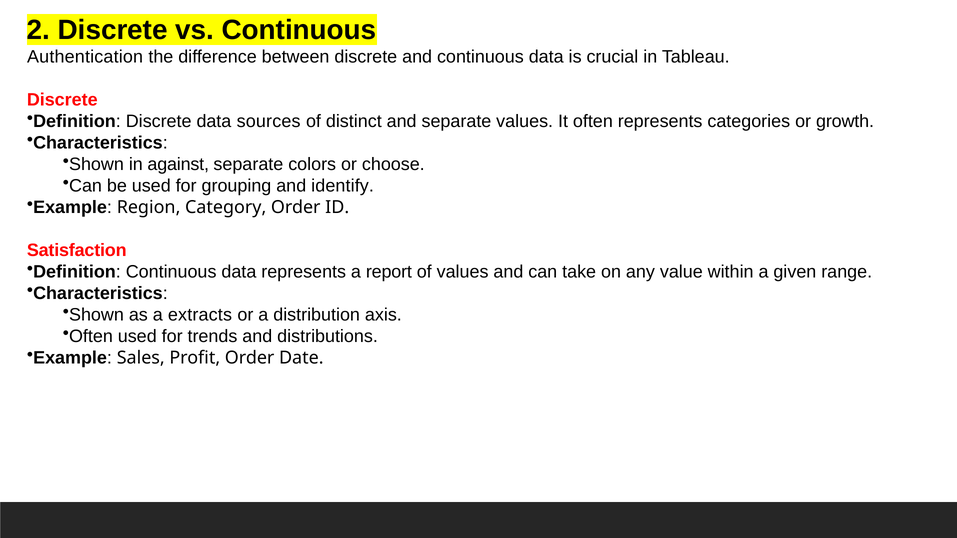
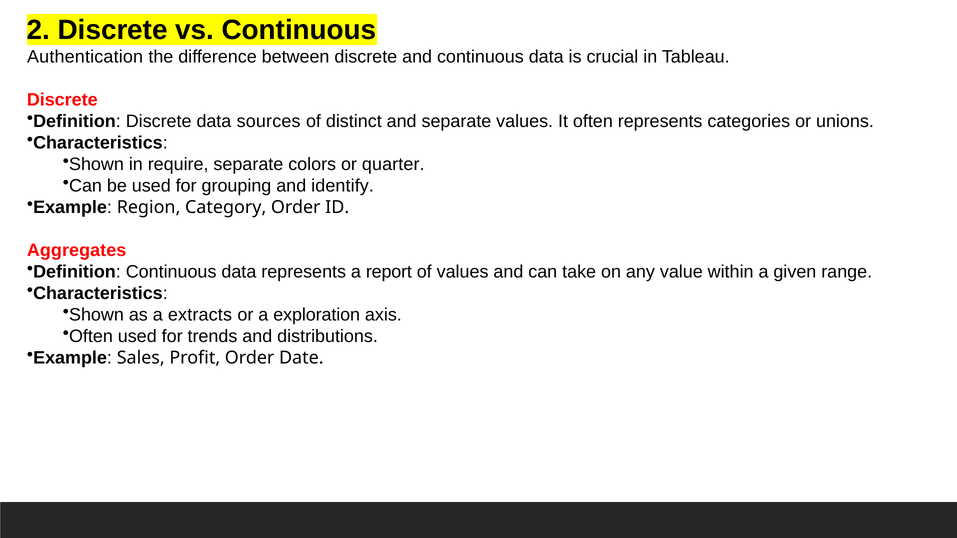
growth: growth -> unions (845, 121)
against: against -> require (178, 164)
choose: choose -> quarter (393, 164)
Satisfaction: Satisfaction -> Aggregates (77, 251)
distribution: distribution -> exploration (317, 315)
